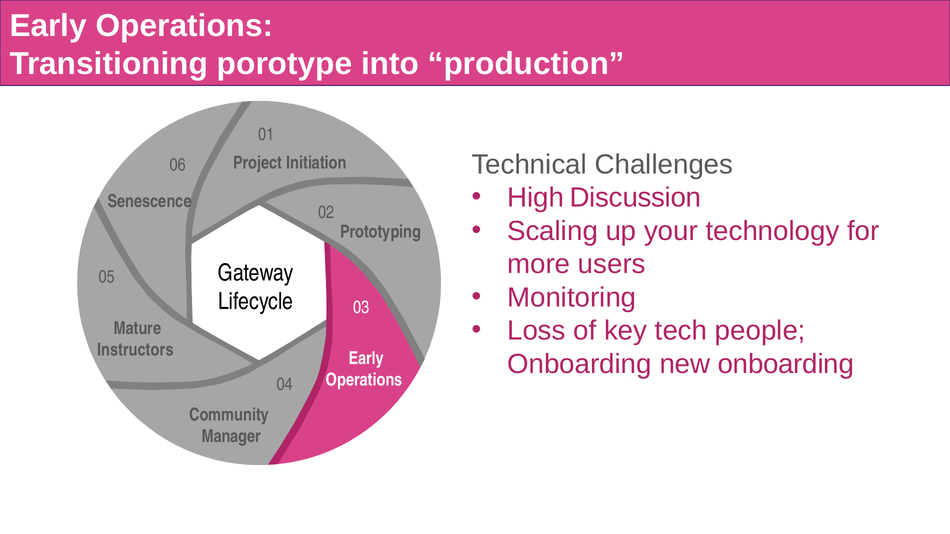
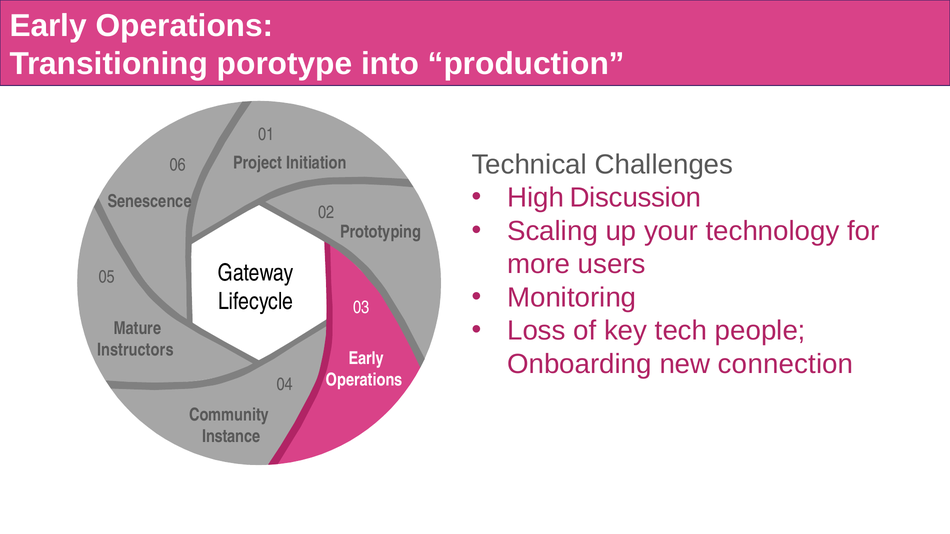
new onboarding: onboarding -> connection (786, 364)
Manager: Manager -> Instance (231, 437)
